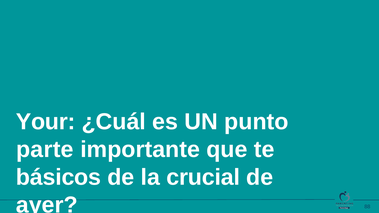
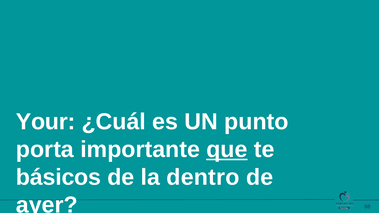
parte: parte -> porta (45, 150)
que underline: none -> present (227, 150)
crucial: crucial -> dentro (203, 178)
